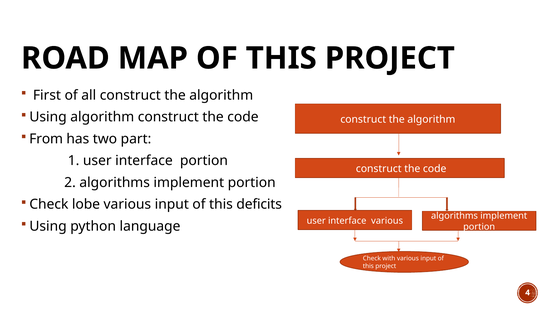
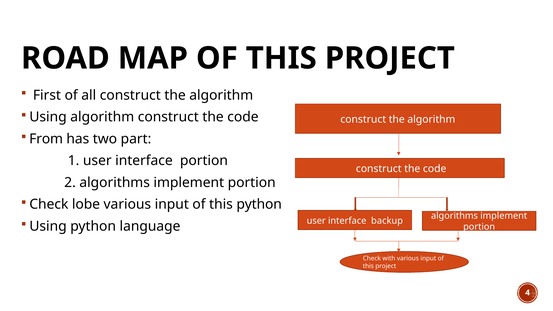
this deficits: deficits -> python (259, 204)
interface various: various -> backup (387, 221)
